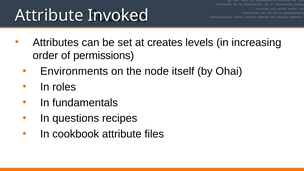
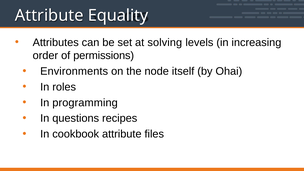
Invoked: Invoked -> Equality (118, 16)
creates: creates -> solving (165, 42)
fundamentals: fundamentals -> programming (85, 103)
